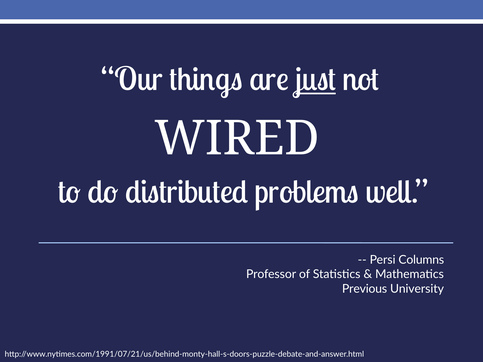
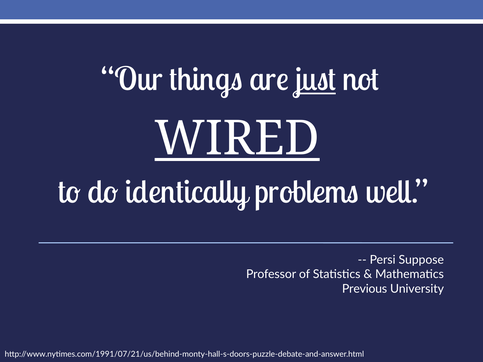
WIRED underline: none -> present (237, 139)
distributed: distributed -> identically (186, 192)
Columns: Columns -> Suppose (421, 260)
